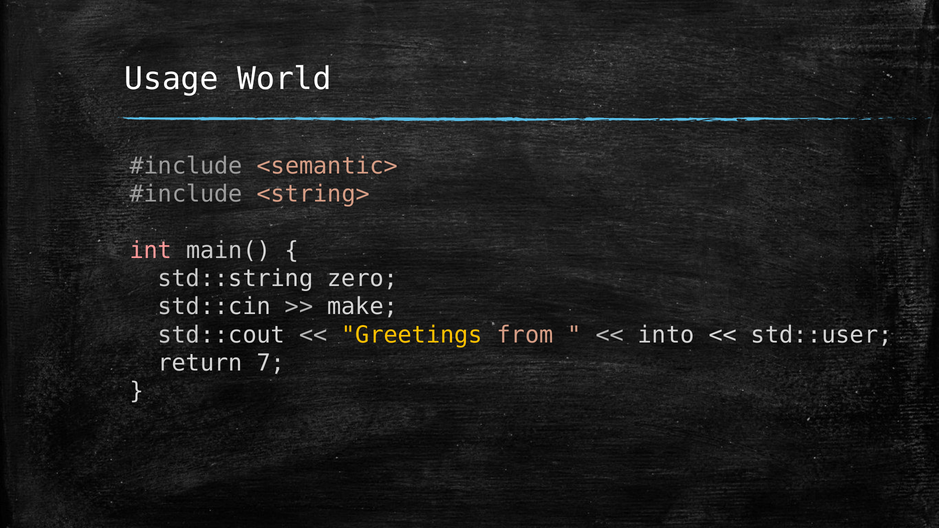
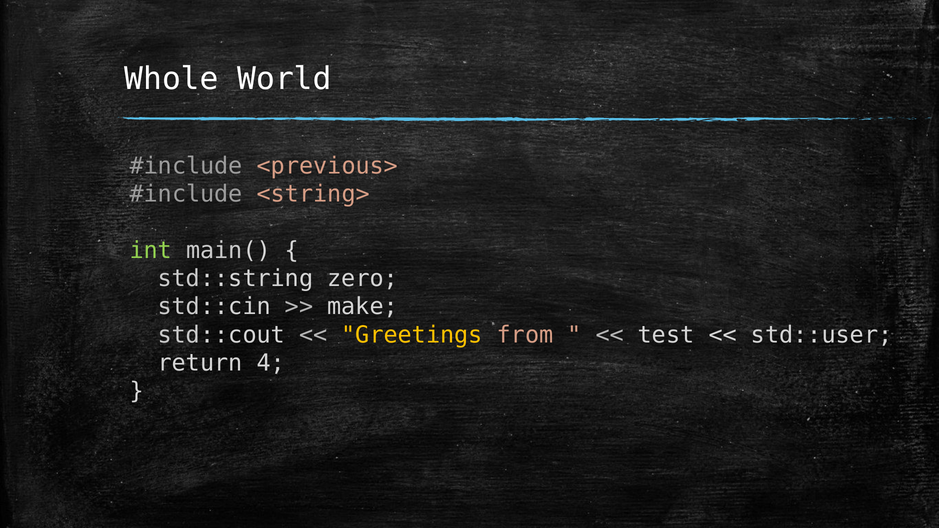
Usage: Usage -> Whole (171, 79)
<semantic>: <semantic> -> <previous> (327, 166)
int colour: pink -> light green (151, 250)
into: into -> test (666, 335)
7: 7 -> 4 (271, 363)
